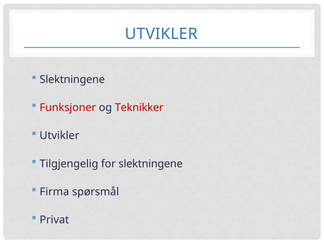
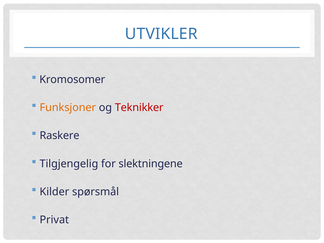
Slektningene: Slektningene -> Kromosomer (72, 80)
Funksjoner colour: red -> orange (68, 108)
Utvikler: Utvikler -> Raskere (60, 136)
Firma: Firma -> Kilder (54, 192)
